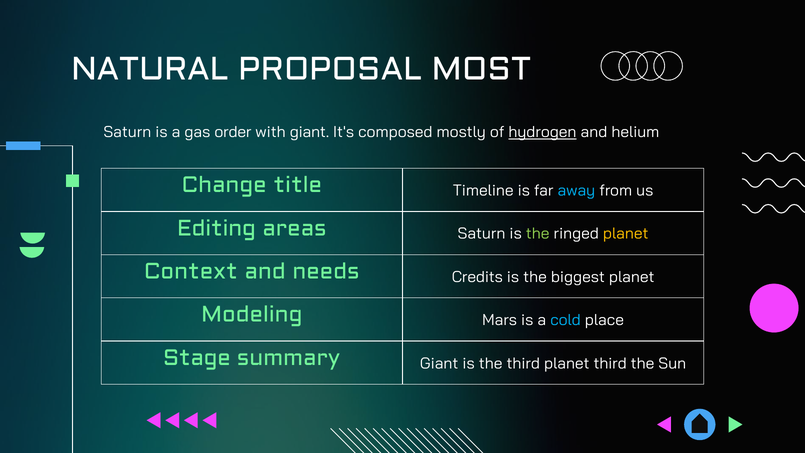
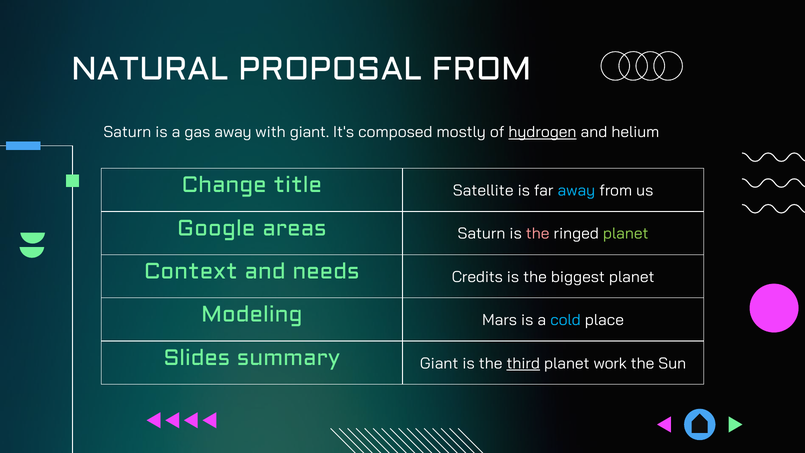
PROPOSAL MOST: MOST -> FROM (482, 69)
gas order: order -> away (233, 132)
Timeline: Timeline -> Satellite (483, 191)
Editing: Editing -> Google (216, 228)
the colour: light green -> pink (538, 234)
planet colour: yellow -> light green (626, 234)
Stage: Stage -> Slides (197, 358)
third underline: none -> present (523, 363)
planet third: third -> work (610, 363)
